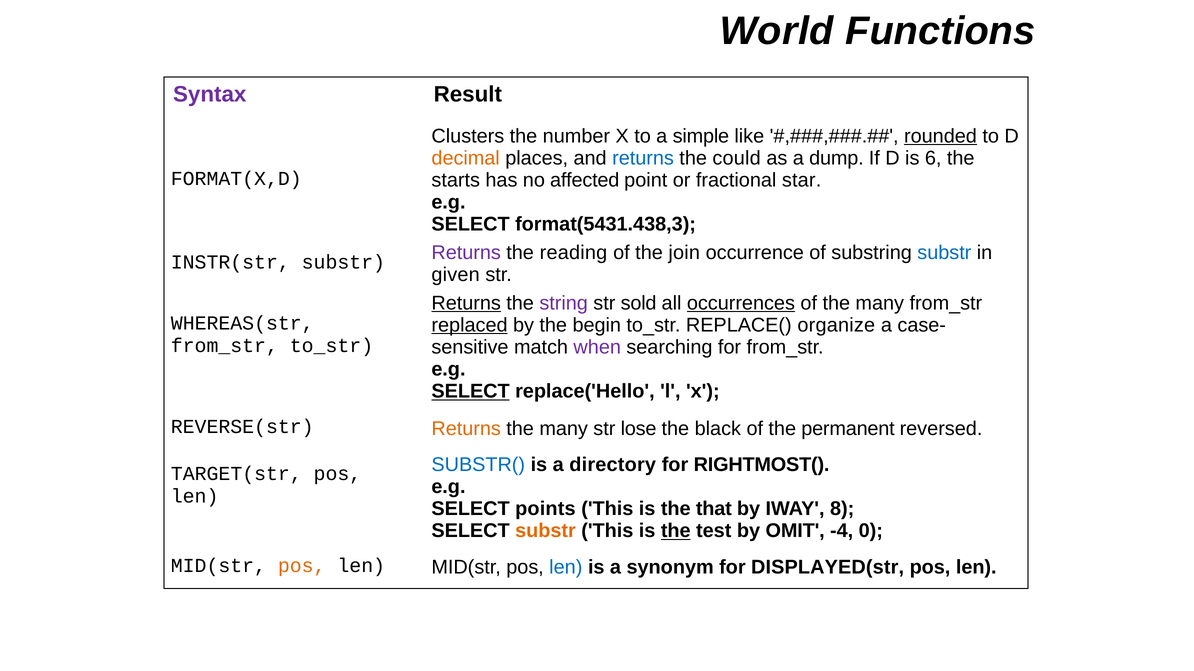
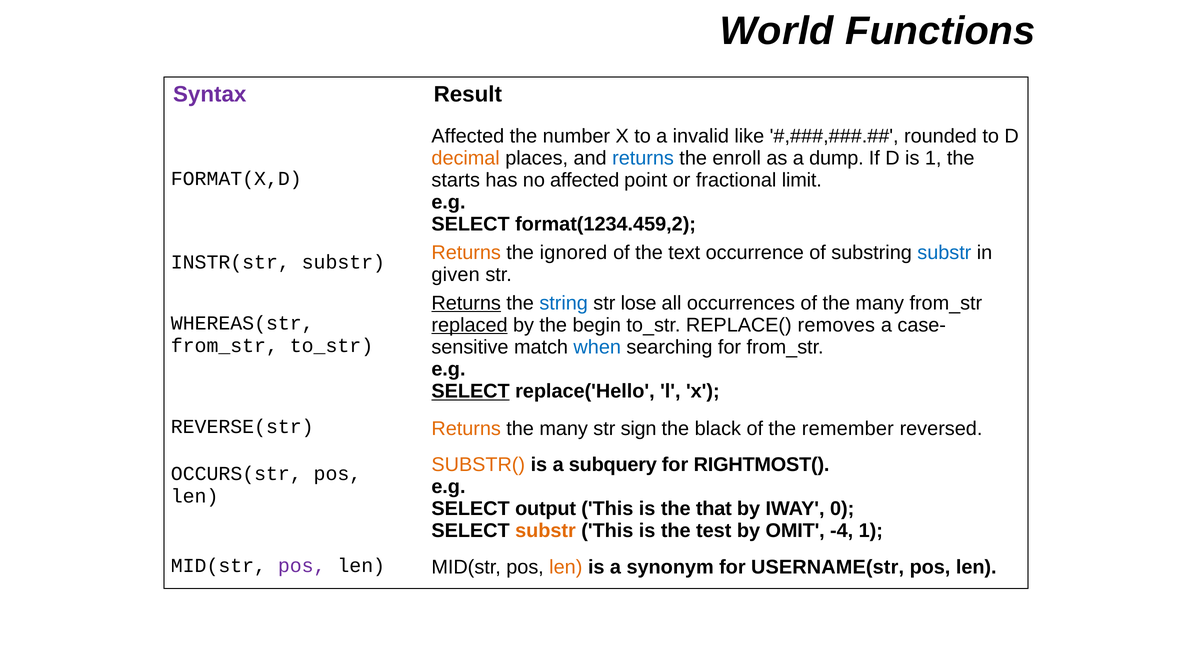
Clusters: Clusters -> Affected (468, 136)
simple: simple -> invalid (701, 136)
rounded underline: present -> none (940, 136)
could: could -> enroll (737, 158)
is 6: 6 -> 1 (933, 158)
star: star -> limit (802, 180)
format(5431.438,3: format(5431.438,3 -> format(1234.459,2 (606, 225)
Returns colour: purple -> orange (466, 253)
reading: reading -> ignored (573, 253)
join: join -> text (684, 253)
string colour: purple -> blue (564, 303)
sold: sold -> lose (639, 303)
occurrences underline: present -> none (741, 303)
organize: organize -> removes (836, 325)
when colour: purple -> blue (597, 348)
lose: lose -> sign (639, 429)
permanent: permanent -> remember (848, 429)
SUBSTR( colour: blue -> orange (478, 465)
directory: directory -> subquery (613, 465)
TARGET(str: TARGET(str -> OCCURS(str (236, 474)
points: points -> output (546, 509)
8: 8 -> 0 (842, 509)
the underline: present -> none (676, 531)
-4 0: 0 -> 1 (871, 531)
pos colour: orange -> purple (302, 566)
len colour: blue -> orange (566, 568)
DISPLAYED(str: DISPLAYED(str -> USERNAME(str (828, 568)
